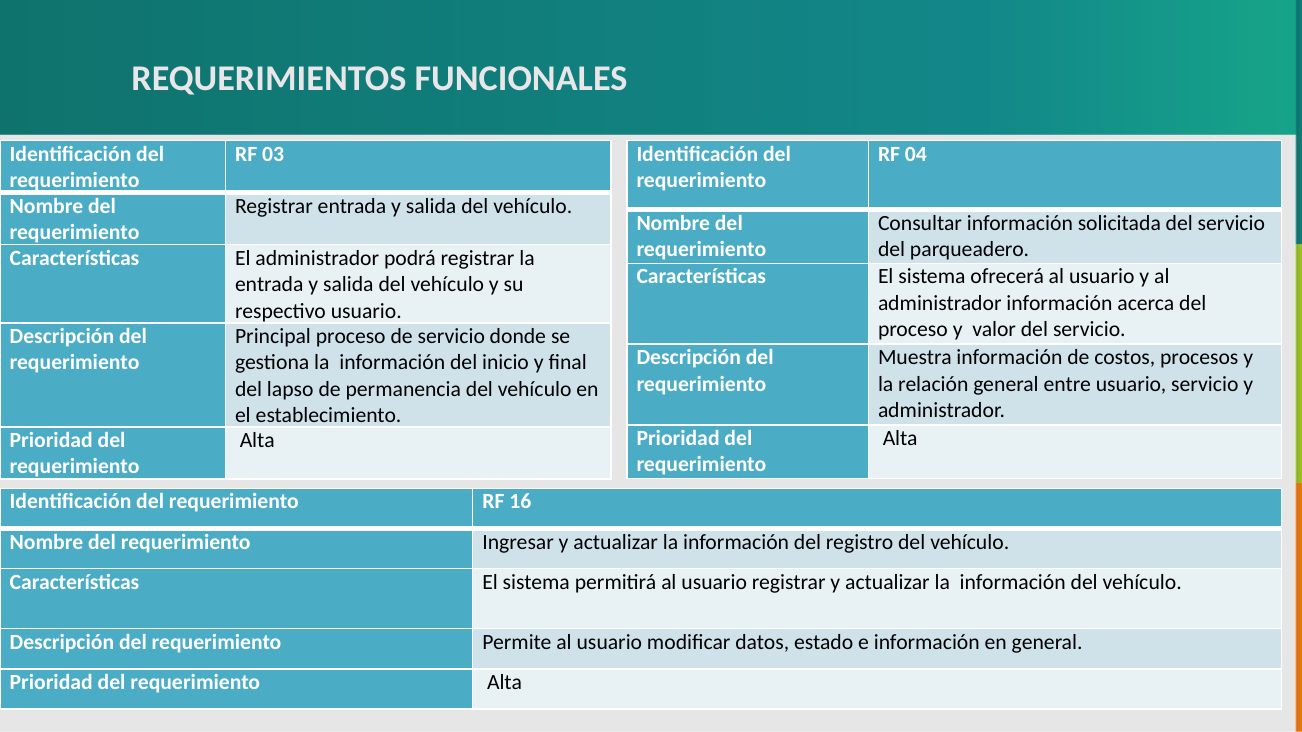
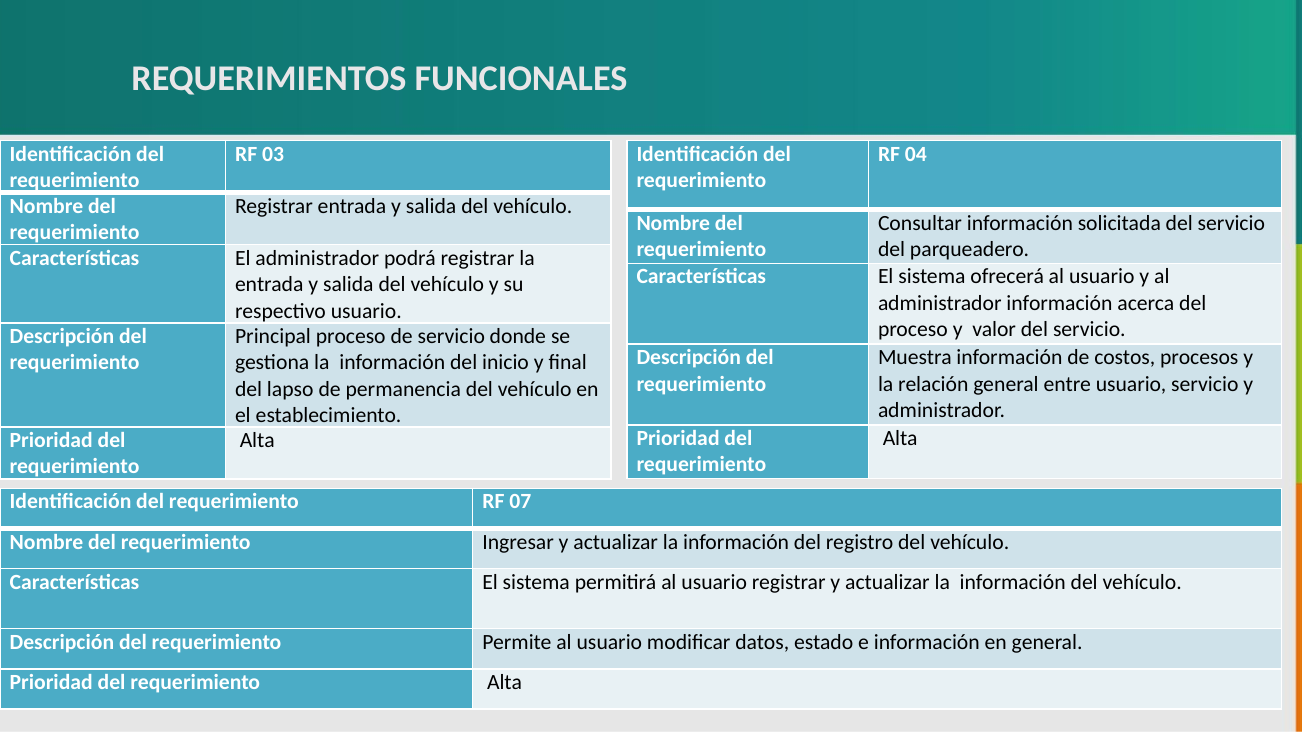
16: 16 -> 07 (520, 502)
